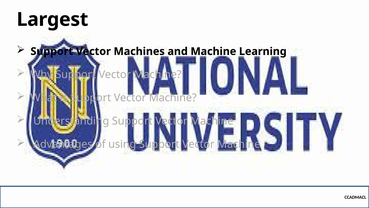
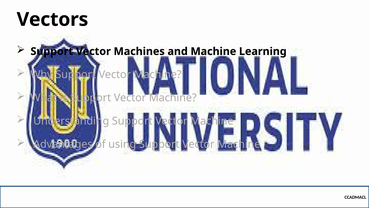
Largest: Largest -> Vectors (52, 19)
